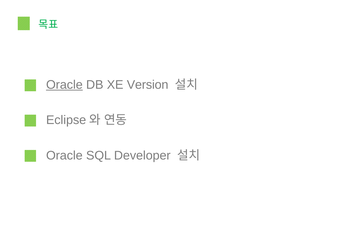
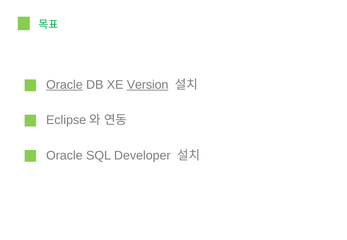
Version underline: none -> present (148, 85)
